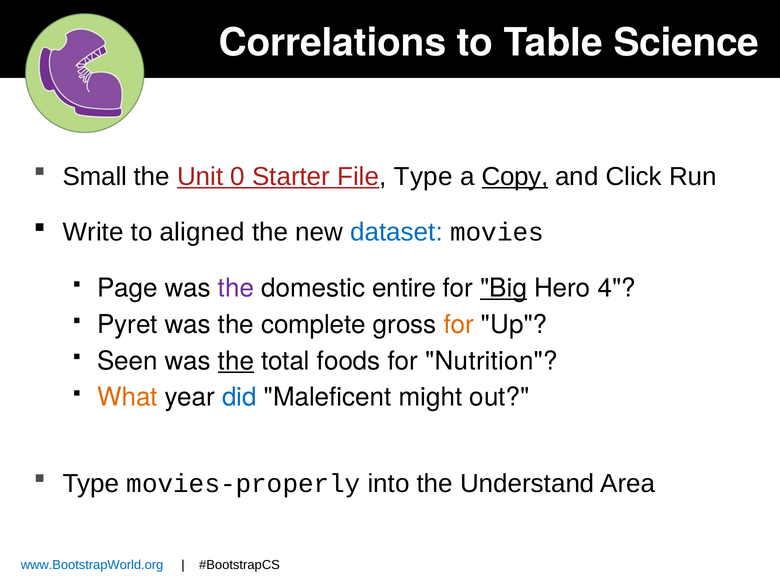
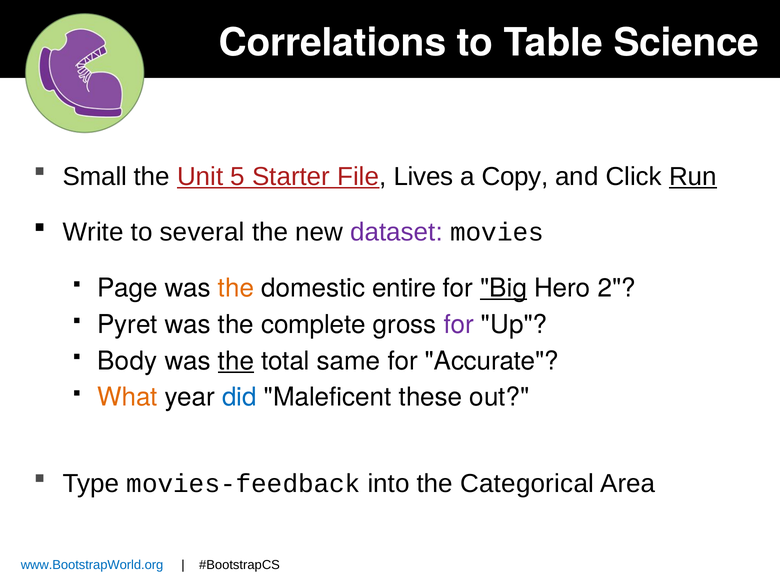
0: 0 -> 5 (238, 176)
File Type: Type -> Lives (423, 176)
Copy underline: present -> none (515, 176)
Run underline: none -> present (693, 176)
aligned: aligned -> several (202, 232)
dataset colour: blue -> purple (397, 232)
the colour: purple -> orange (236, 288)
4: 4 -> 2 (617, 288)
for colour: orange -> purple (459, 325)
Seen: Seen -> Body (127, 361)
foods: foods -> same (349, 361)
Nutrition: Nutrition -> Accurate (492, 361)
might: might -> these (431, 397)
movies-properly: movies-properly -> movies-feedback (244, 484)
Understand: Understand -> Categorical (527, 484)
